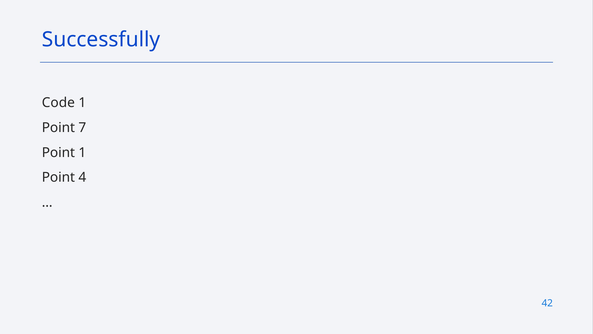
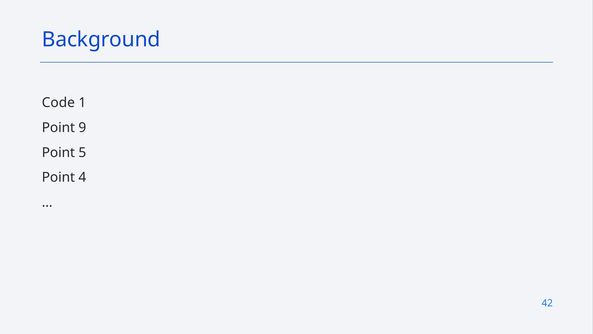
Successfully: Successfully -> Background (101, 40)
7: 7 -> 9 (82, 127)
Point 1: 1 -> 5 (82, 152)
